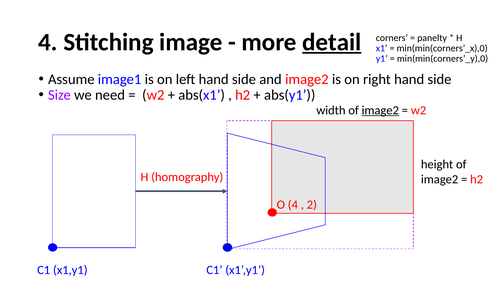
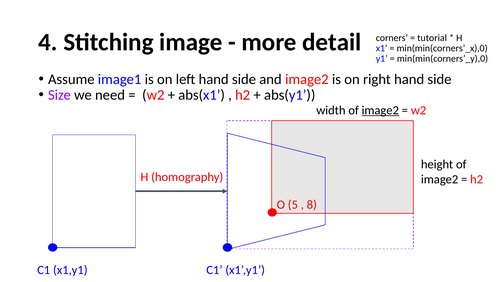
detail underline: present -> none (332, 42)
panelty: panelty -> tutorial (432, 38)
O 4: 4 -> 5 (293, 205)
2: 2 -> 8 (312, 205)
